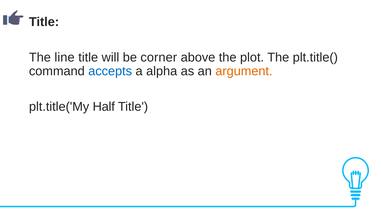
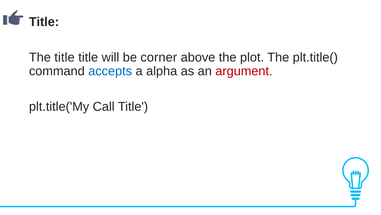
The line: line -> title (65, 57)
argument colour: orange -> red (244, 71)
Half: Half -> Call (104, 106)
